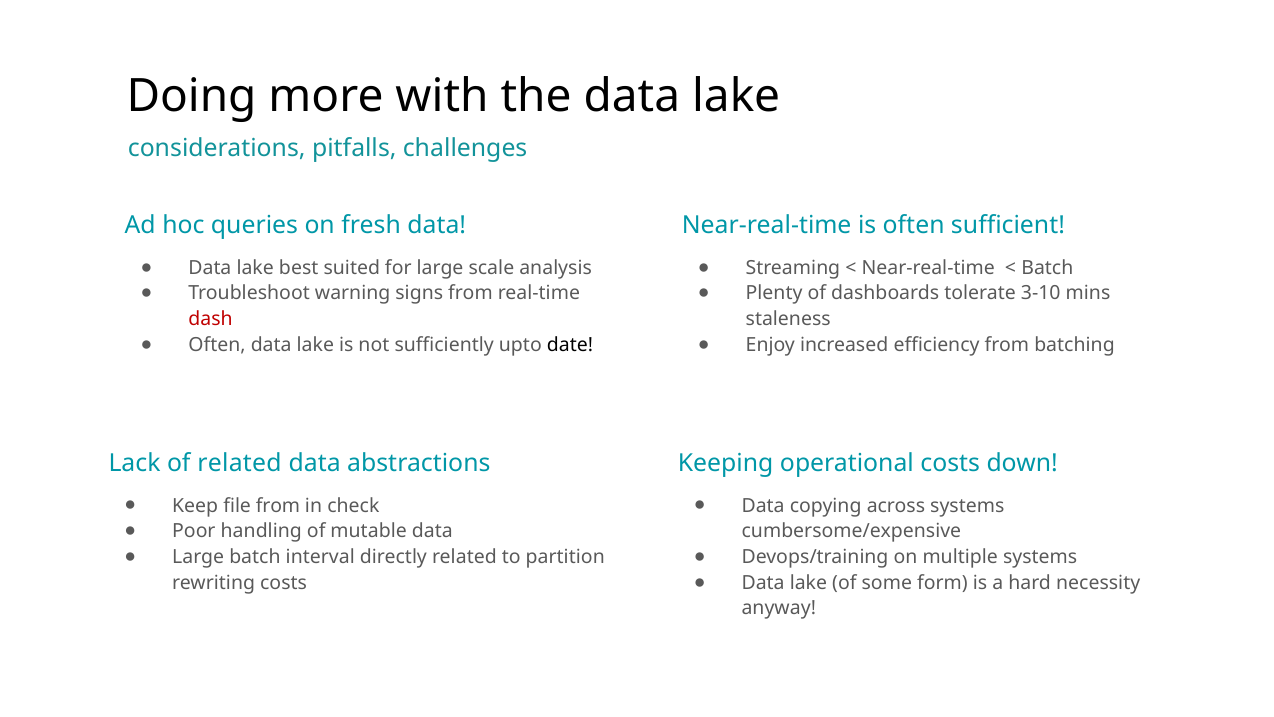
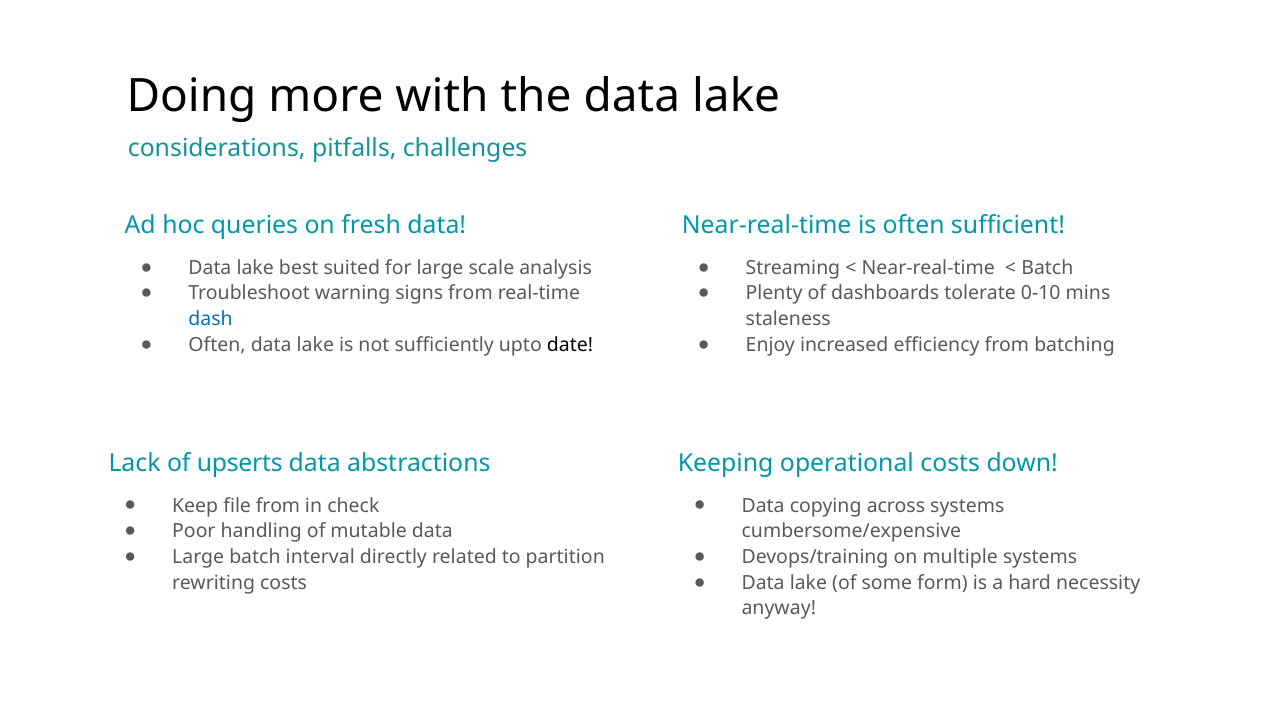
3-10: 3-10 -> 0-10 (1041, 293)
dash colour: red -> blue (211, 319)
of related: related -> upserts (240, 463)
